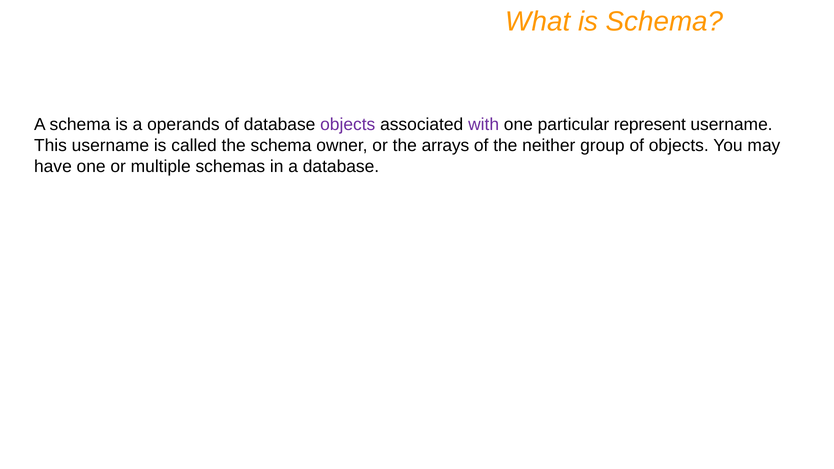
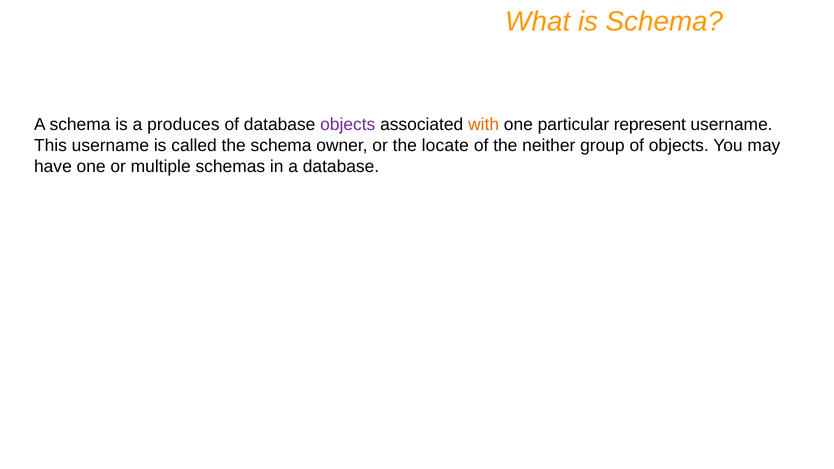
operands: operands -> produces (183, 125)
with colour: purple -> orange (484, 125)
arrays: arrays -> locate (445, 146)
